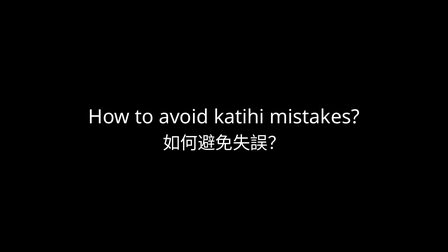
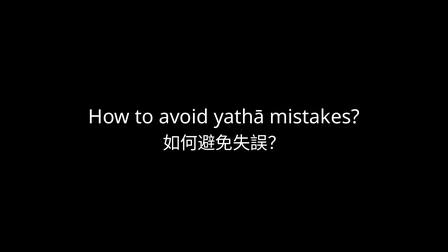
katihi: katihi -> yathā (239, 117)
